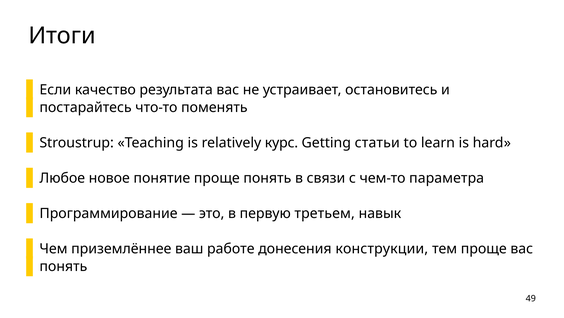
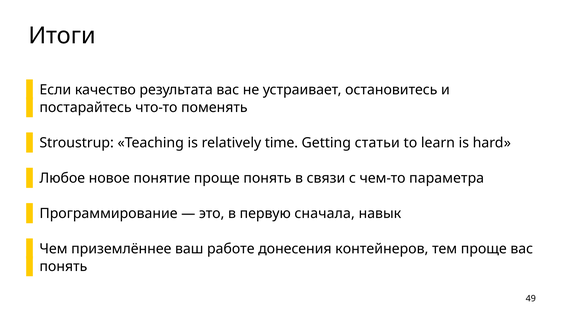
курс: курс -> time (281, 143)
третьем: третьем -> сначала (325, 213)
конструкции: конструкции -> контейнеров (382, 248)
